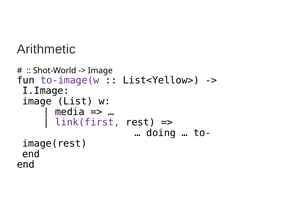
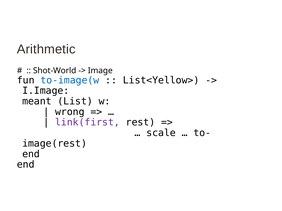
to-image(w colour: purple -> blue (70, 80)
image: image -> meant (37, 102)
media: media -> wrong (70, 112)
doing: doing -> scale (161, 133)
